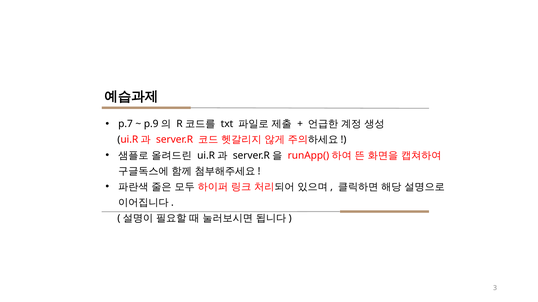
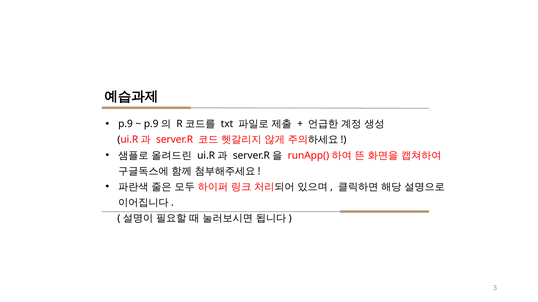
p.7: p.7 -> p.9 (126, 124)
